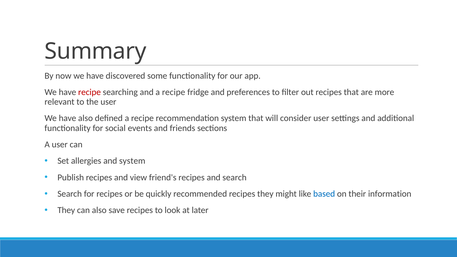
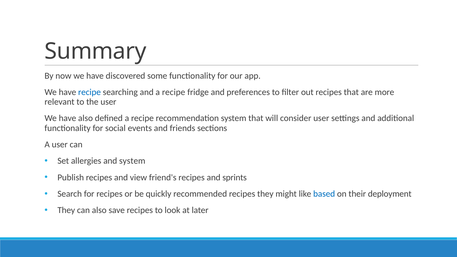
recipe colour: red -> blue (89, 92)
and search: search -> sprints (235, 177)
information: information -> deployment (390, 194)
